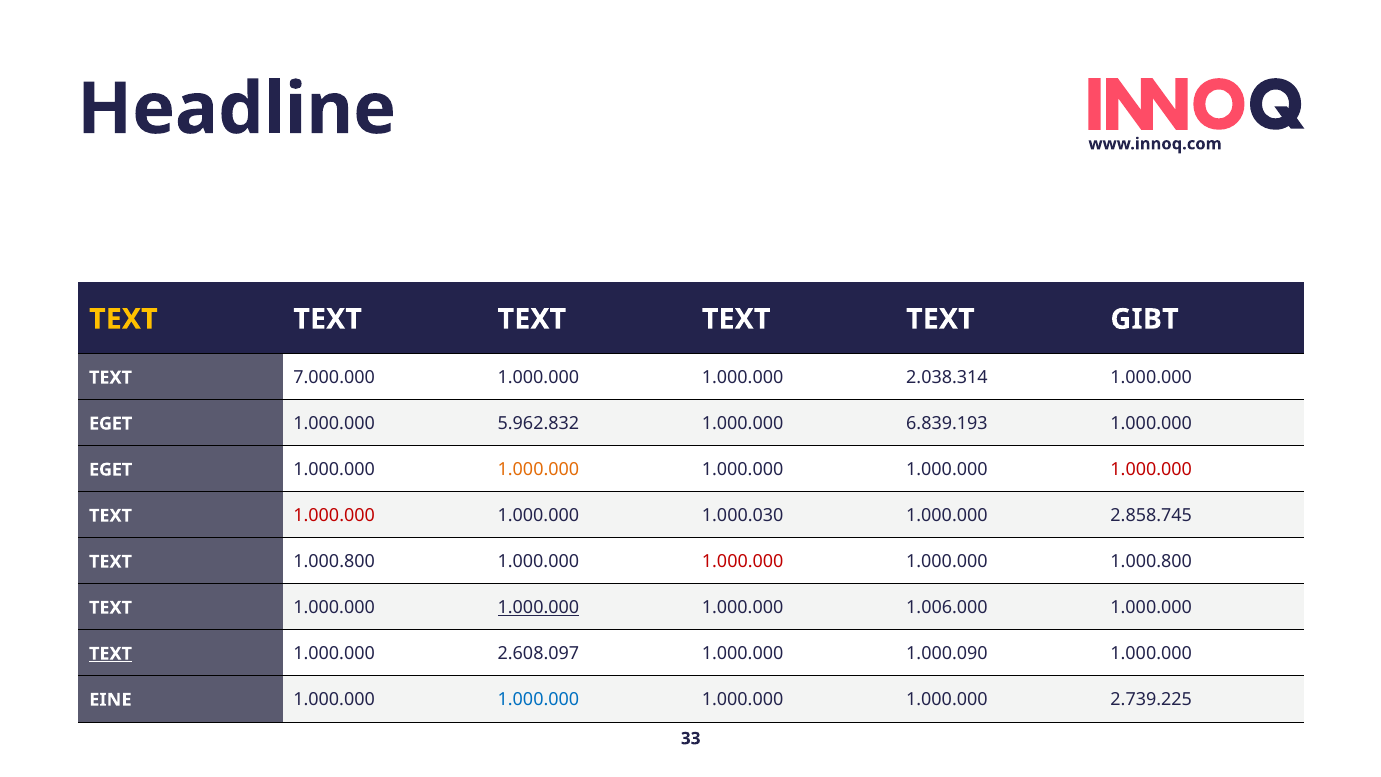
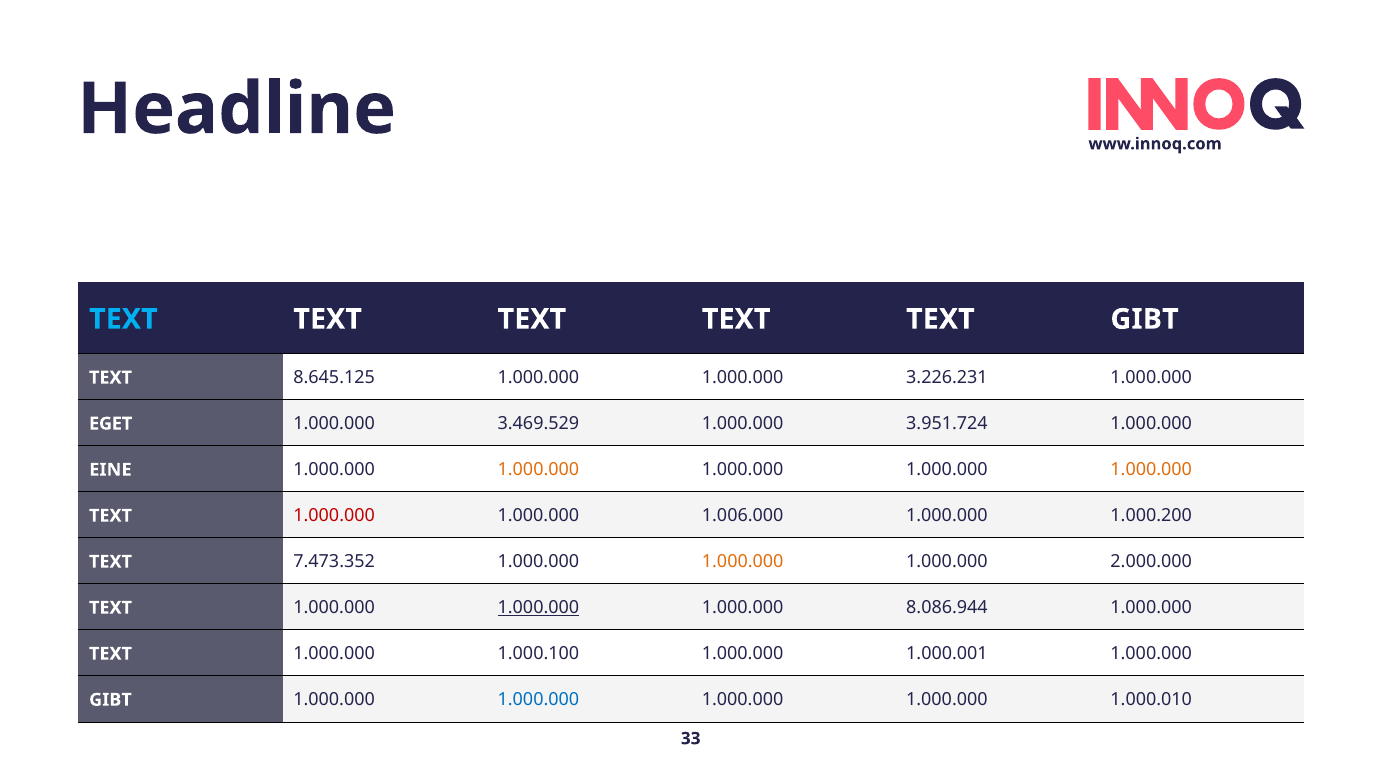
TEXT colour: yellow -> light blue (123, 319)
7.000.000: 7.000.000 -> 8.645.125 (334, 378)
2.038.314: 2.038.314 -> 3.226.231 (947, 378)
5.962.832: 5.962.832 -> 3.469.529 (538, 424)
6.839.193: 6.839.193 -> 3.951.724 (947, 424)
EGET: EGET -> EINE (110, 470)
1.000.000 colour: red -> orange (1151, 470)
1.000.030: 1.000.030 -> 1.006.000 (743, 516)
2.858.745: 2.858.745 -> 1.000.200 (1151, 516)
TEXT 1.000.800: 1.000.800 -> 7.473.352 (334, 562)
1.000.000 colour: red -> orange (743, 562)
1.000.000 1.000.800: 1.000.800 -> 2.000.000 (1151, 562)
1.006.000: 1.006.000 -> 8.086.944 (947, 608)
TEXT underline: present -> none (111, 654)
2.608.097: 2.608.097 -> 1.000.100 (538, 654)
1.000.090: 1.000.090 -> 1.000.001 (947, 654)
EINE: EINE -> GIBT (110, 700)
2.739.225: 2.739.225 -> 1.000.010 (1151, 700)
